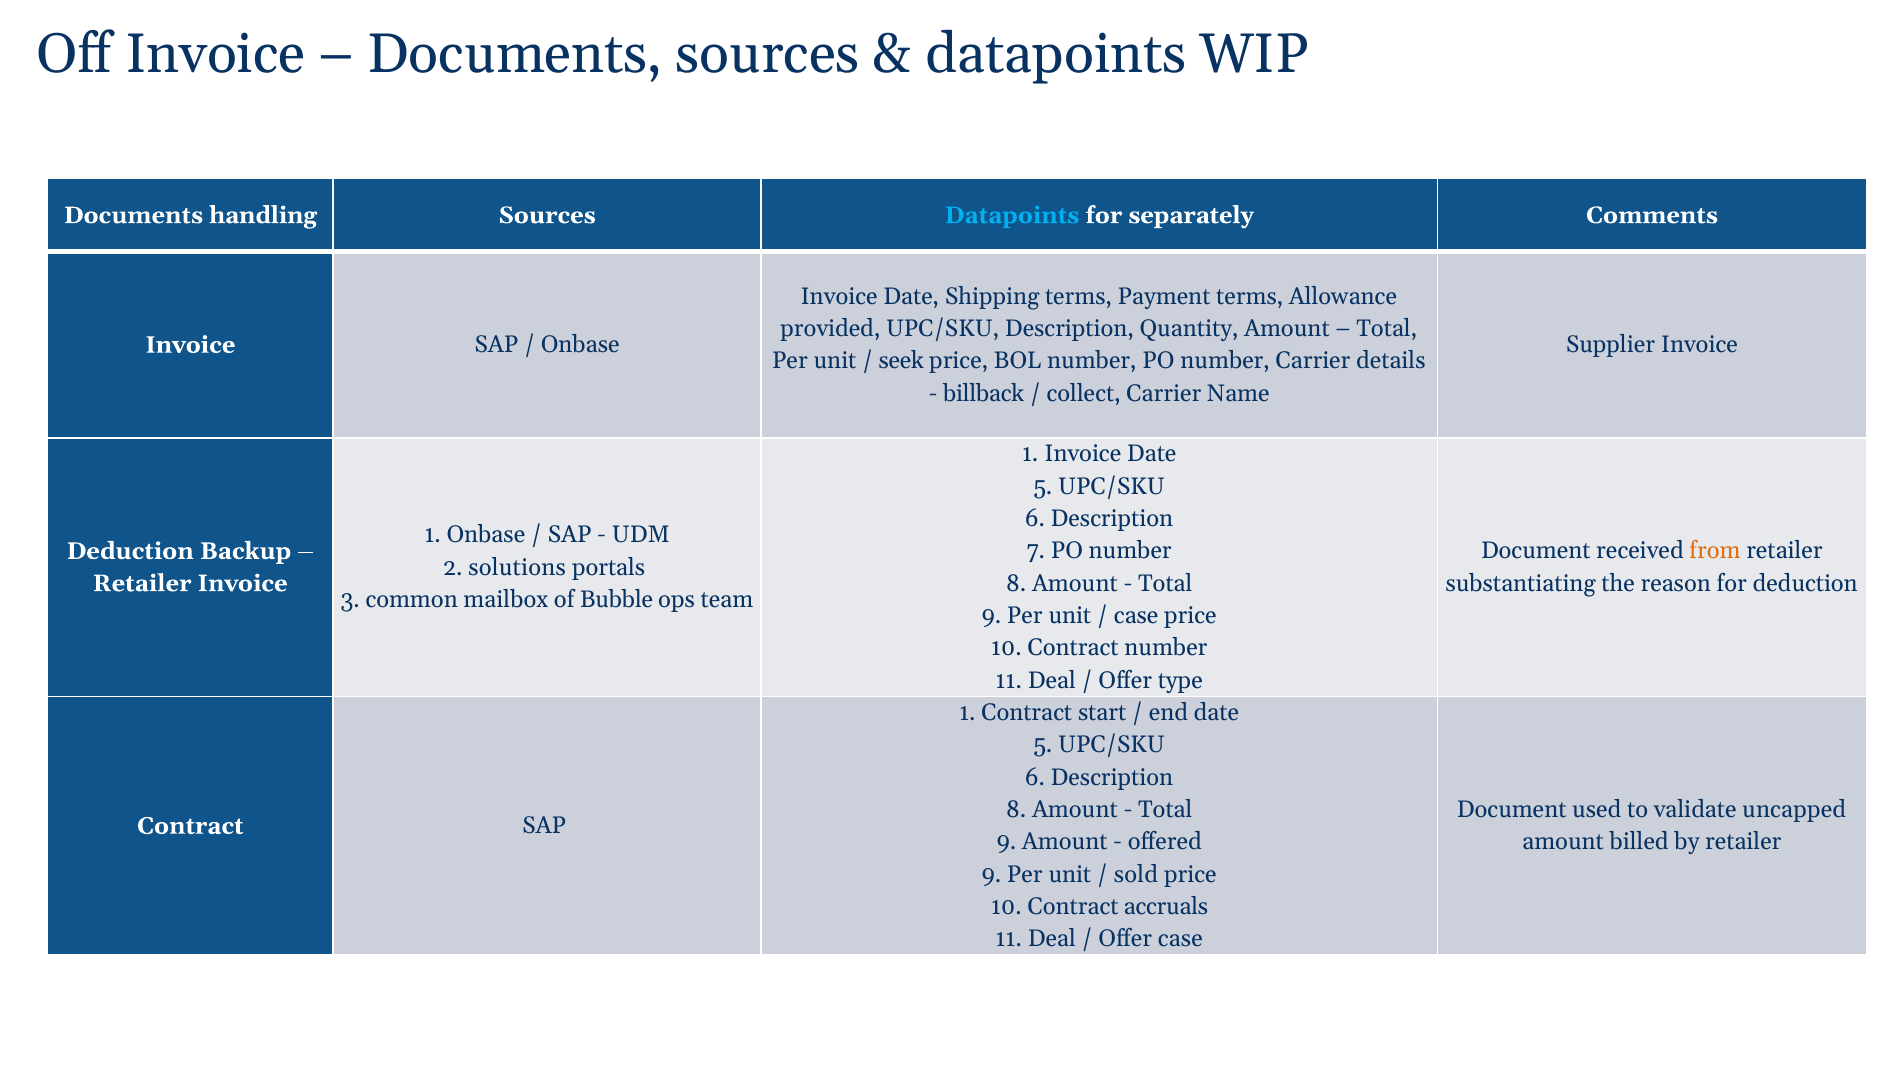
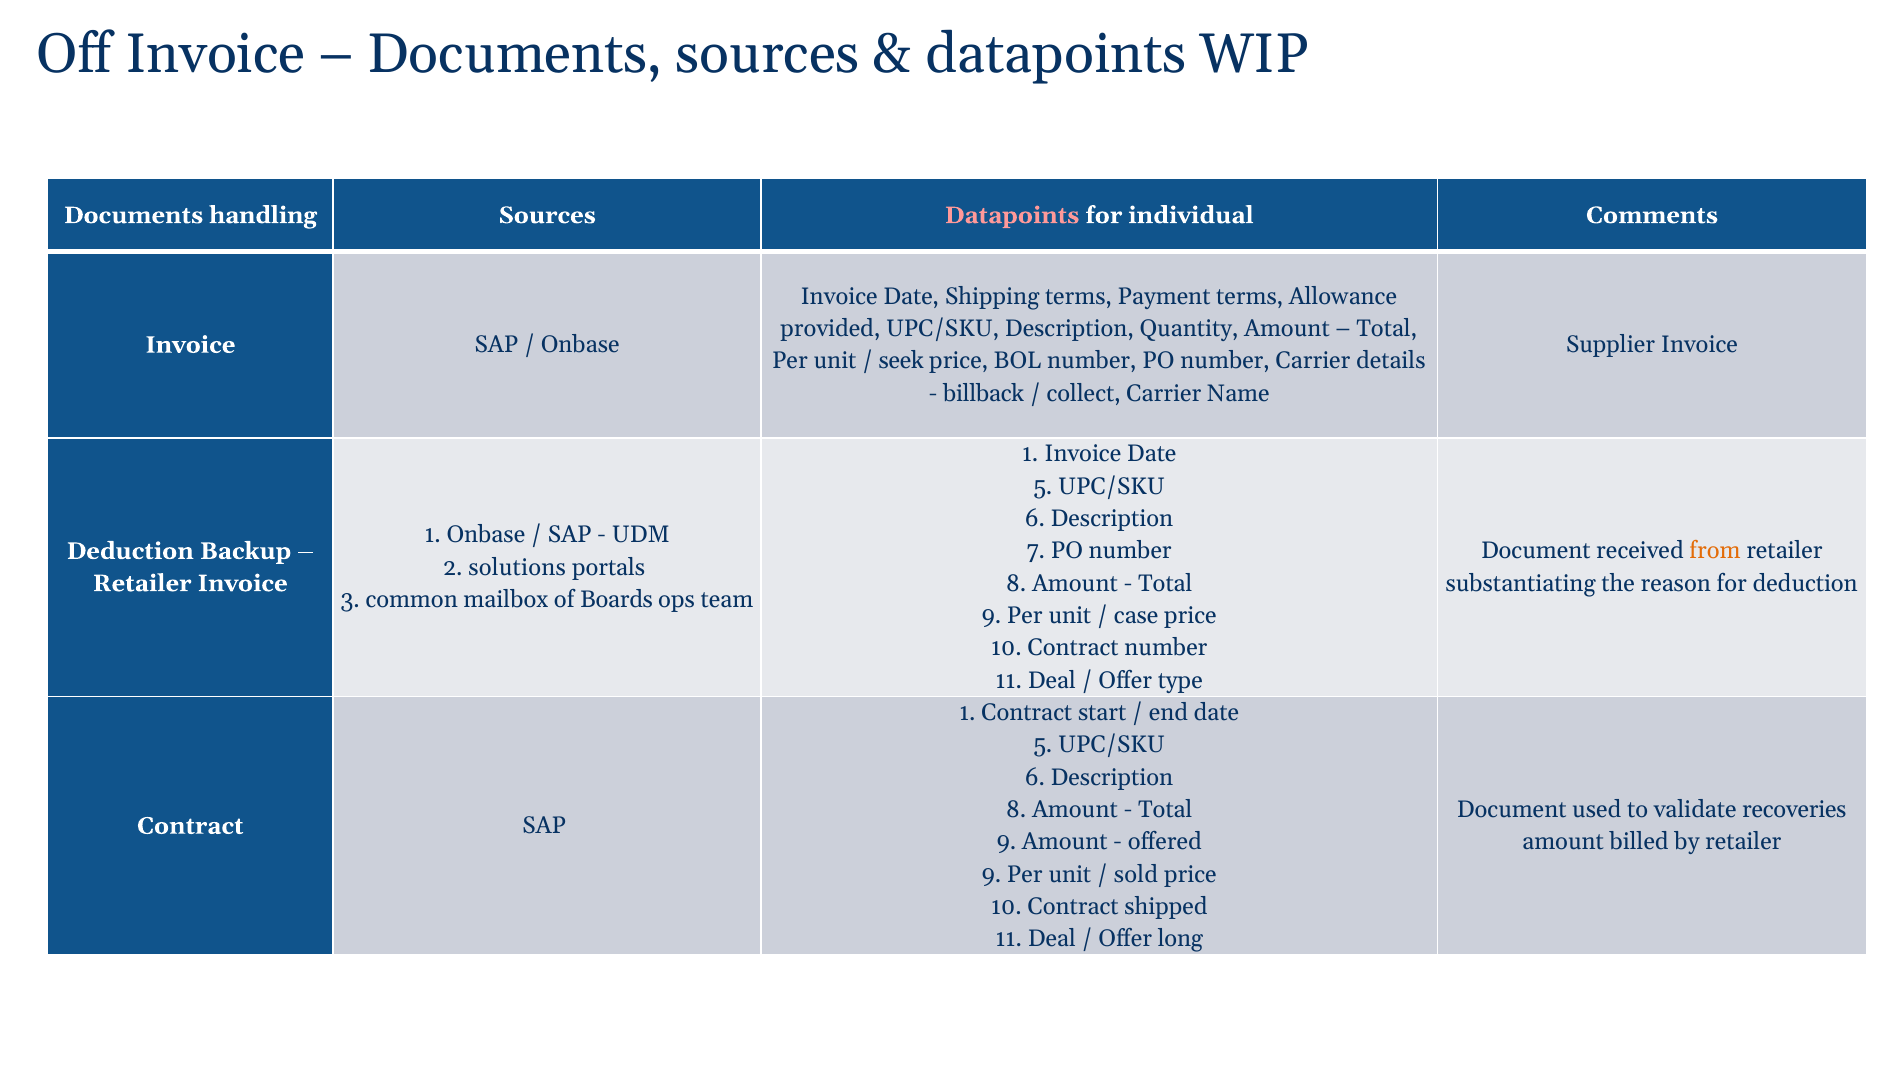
Datapoints colour: light blue -> pink (1012, 215)
separately: separately -> individual (1191, 215)
Bubble: Bubble -> Boards (617, 599)
uncapped: uncapped -> recoveries (1794, 809)
accruals: accruals -> shipped (1166, 906)
Offer case: case -> long (1180, 939)
